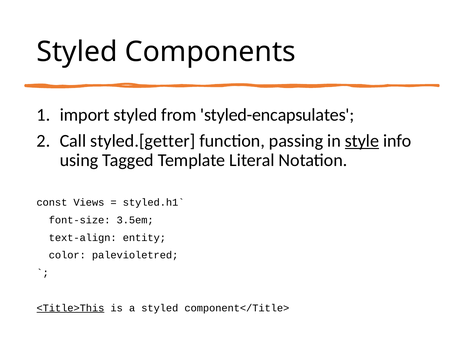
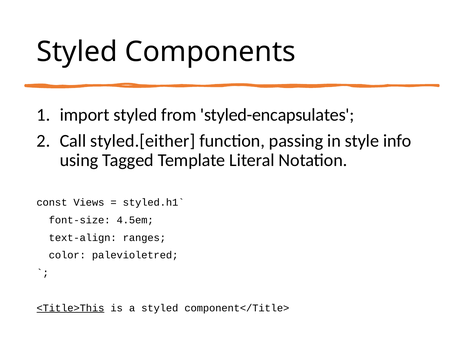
styled.[getter: styled.[getter -> styled.[either (143, 141)
style underline: present -> none (362, 141)
3.5em: 3.5em -> 4.5em (135, 220)
entity: entity -> ranges (144, 238)
